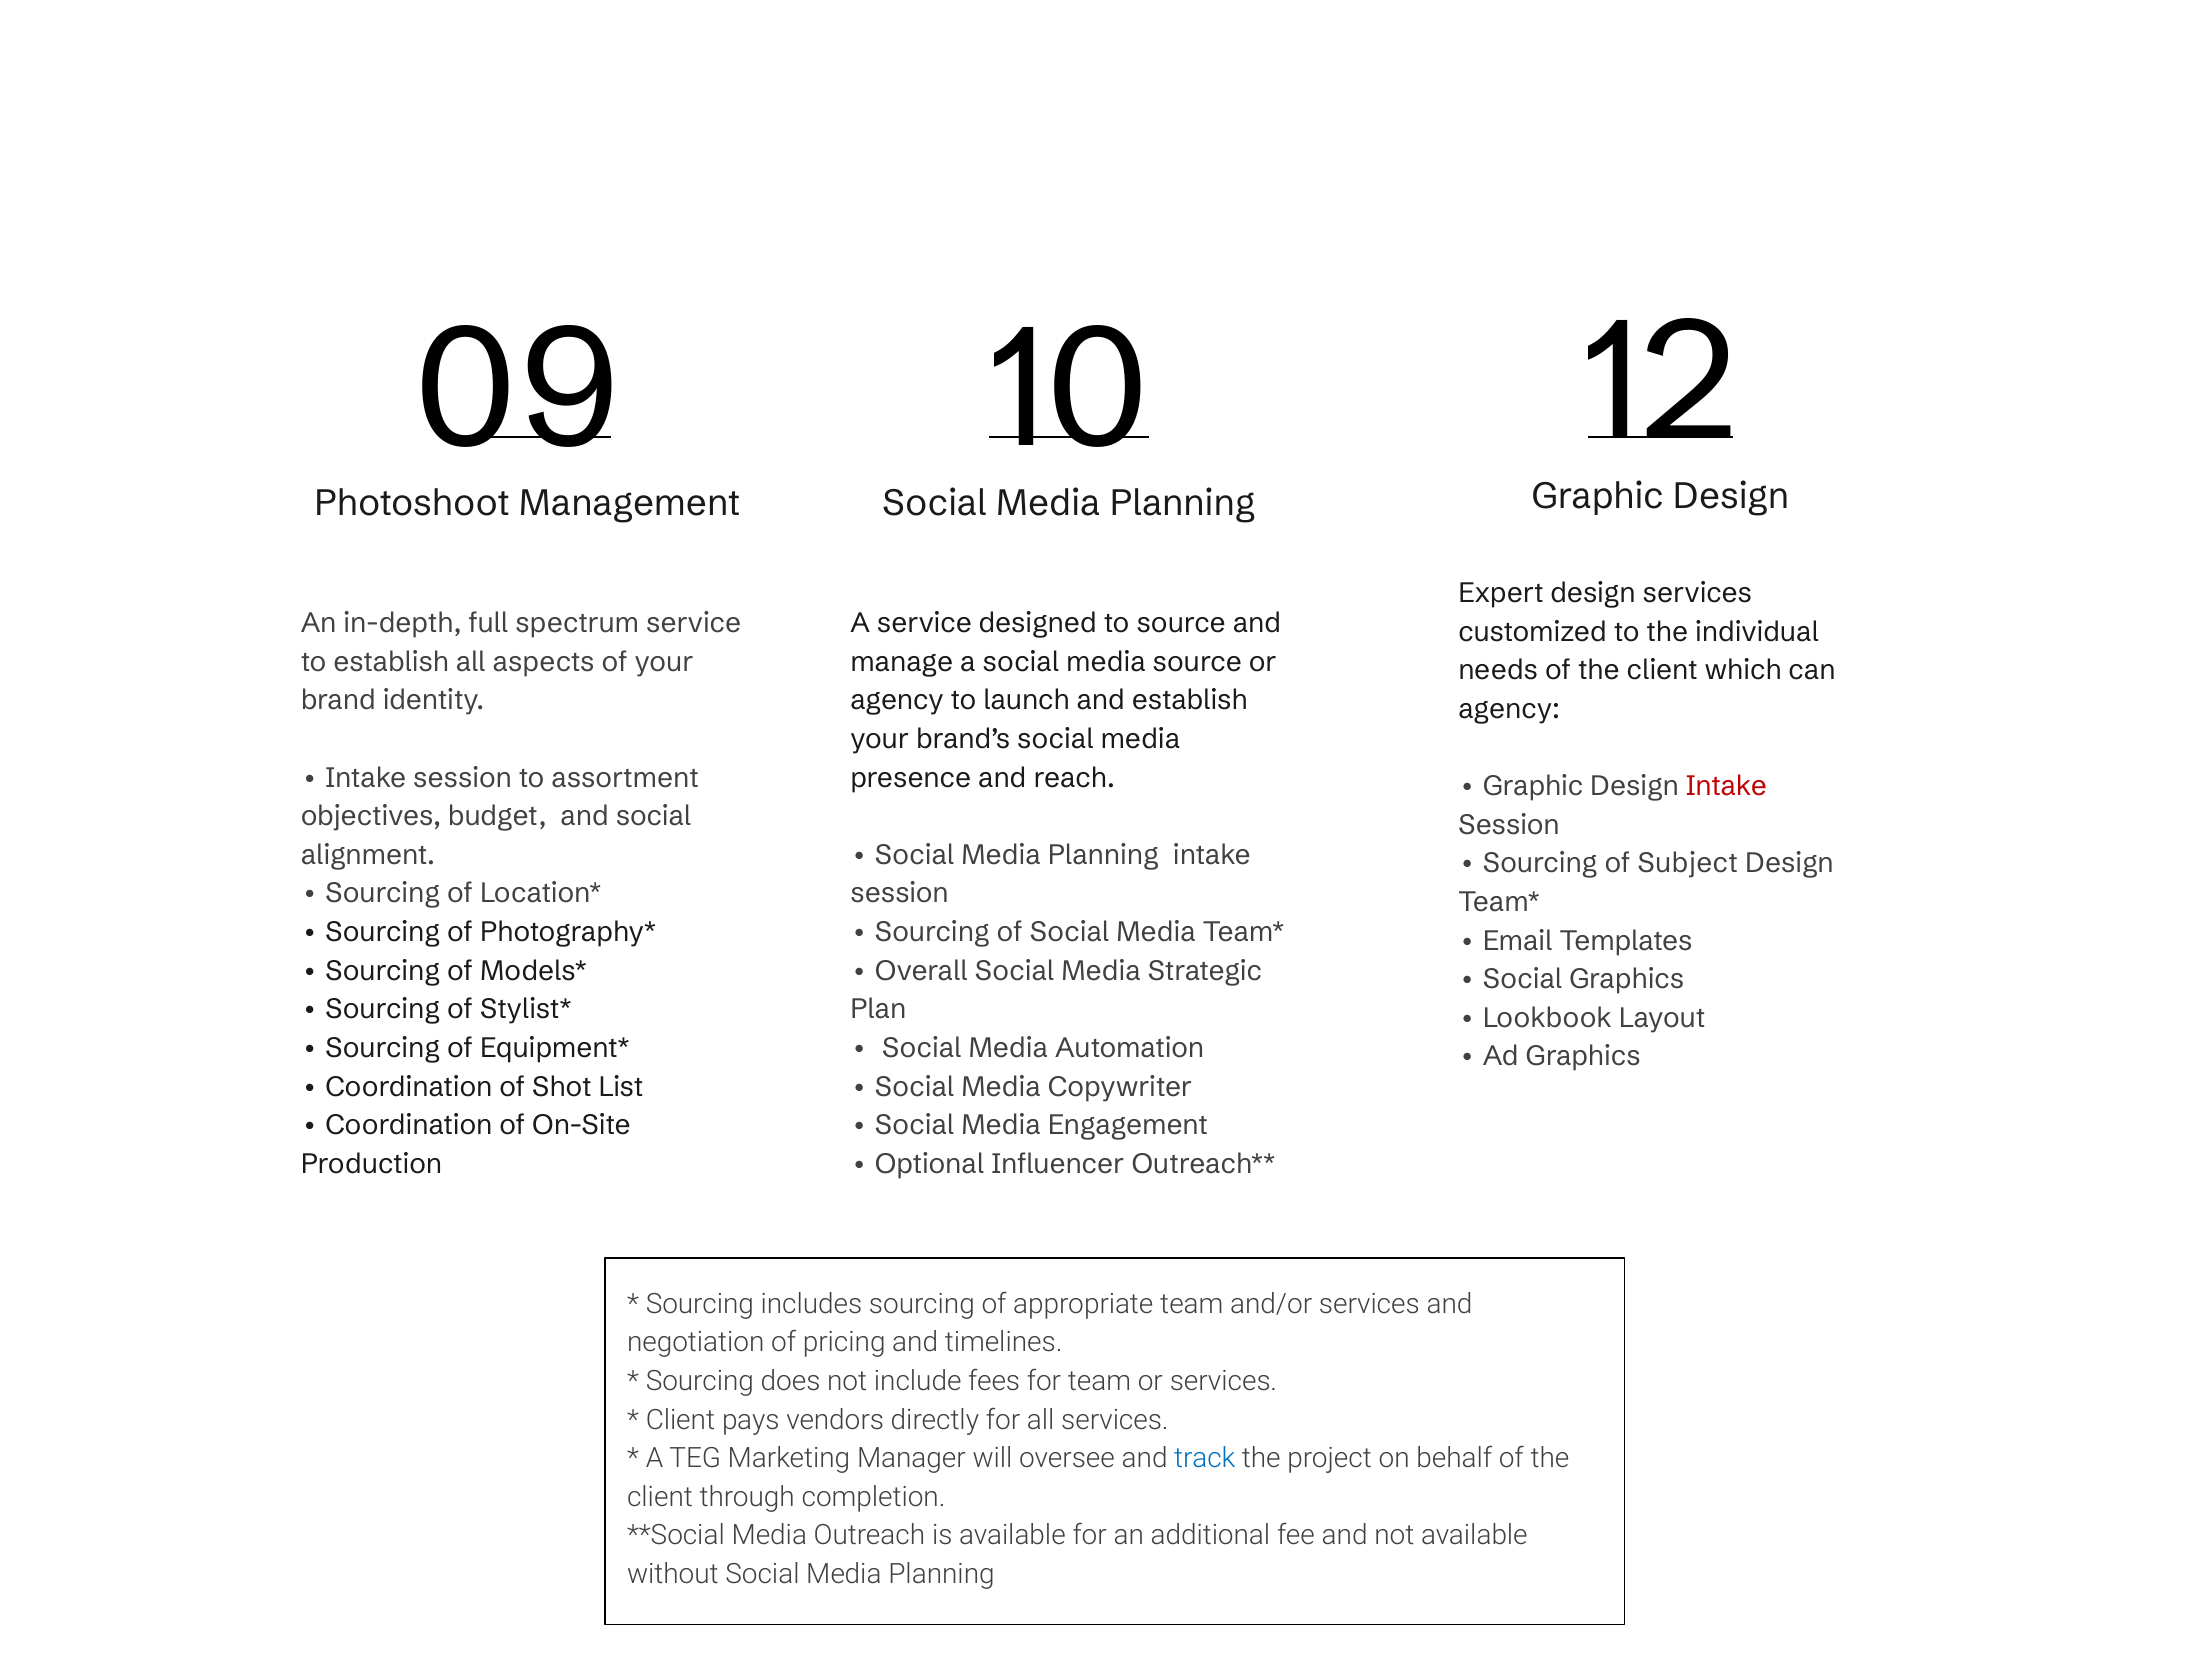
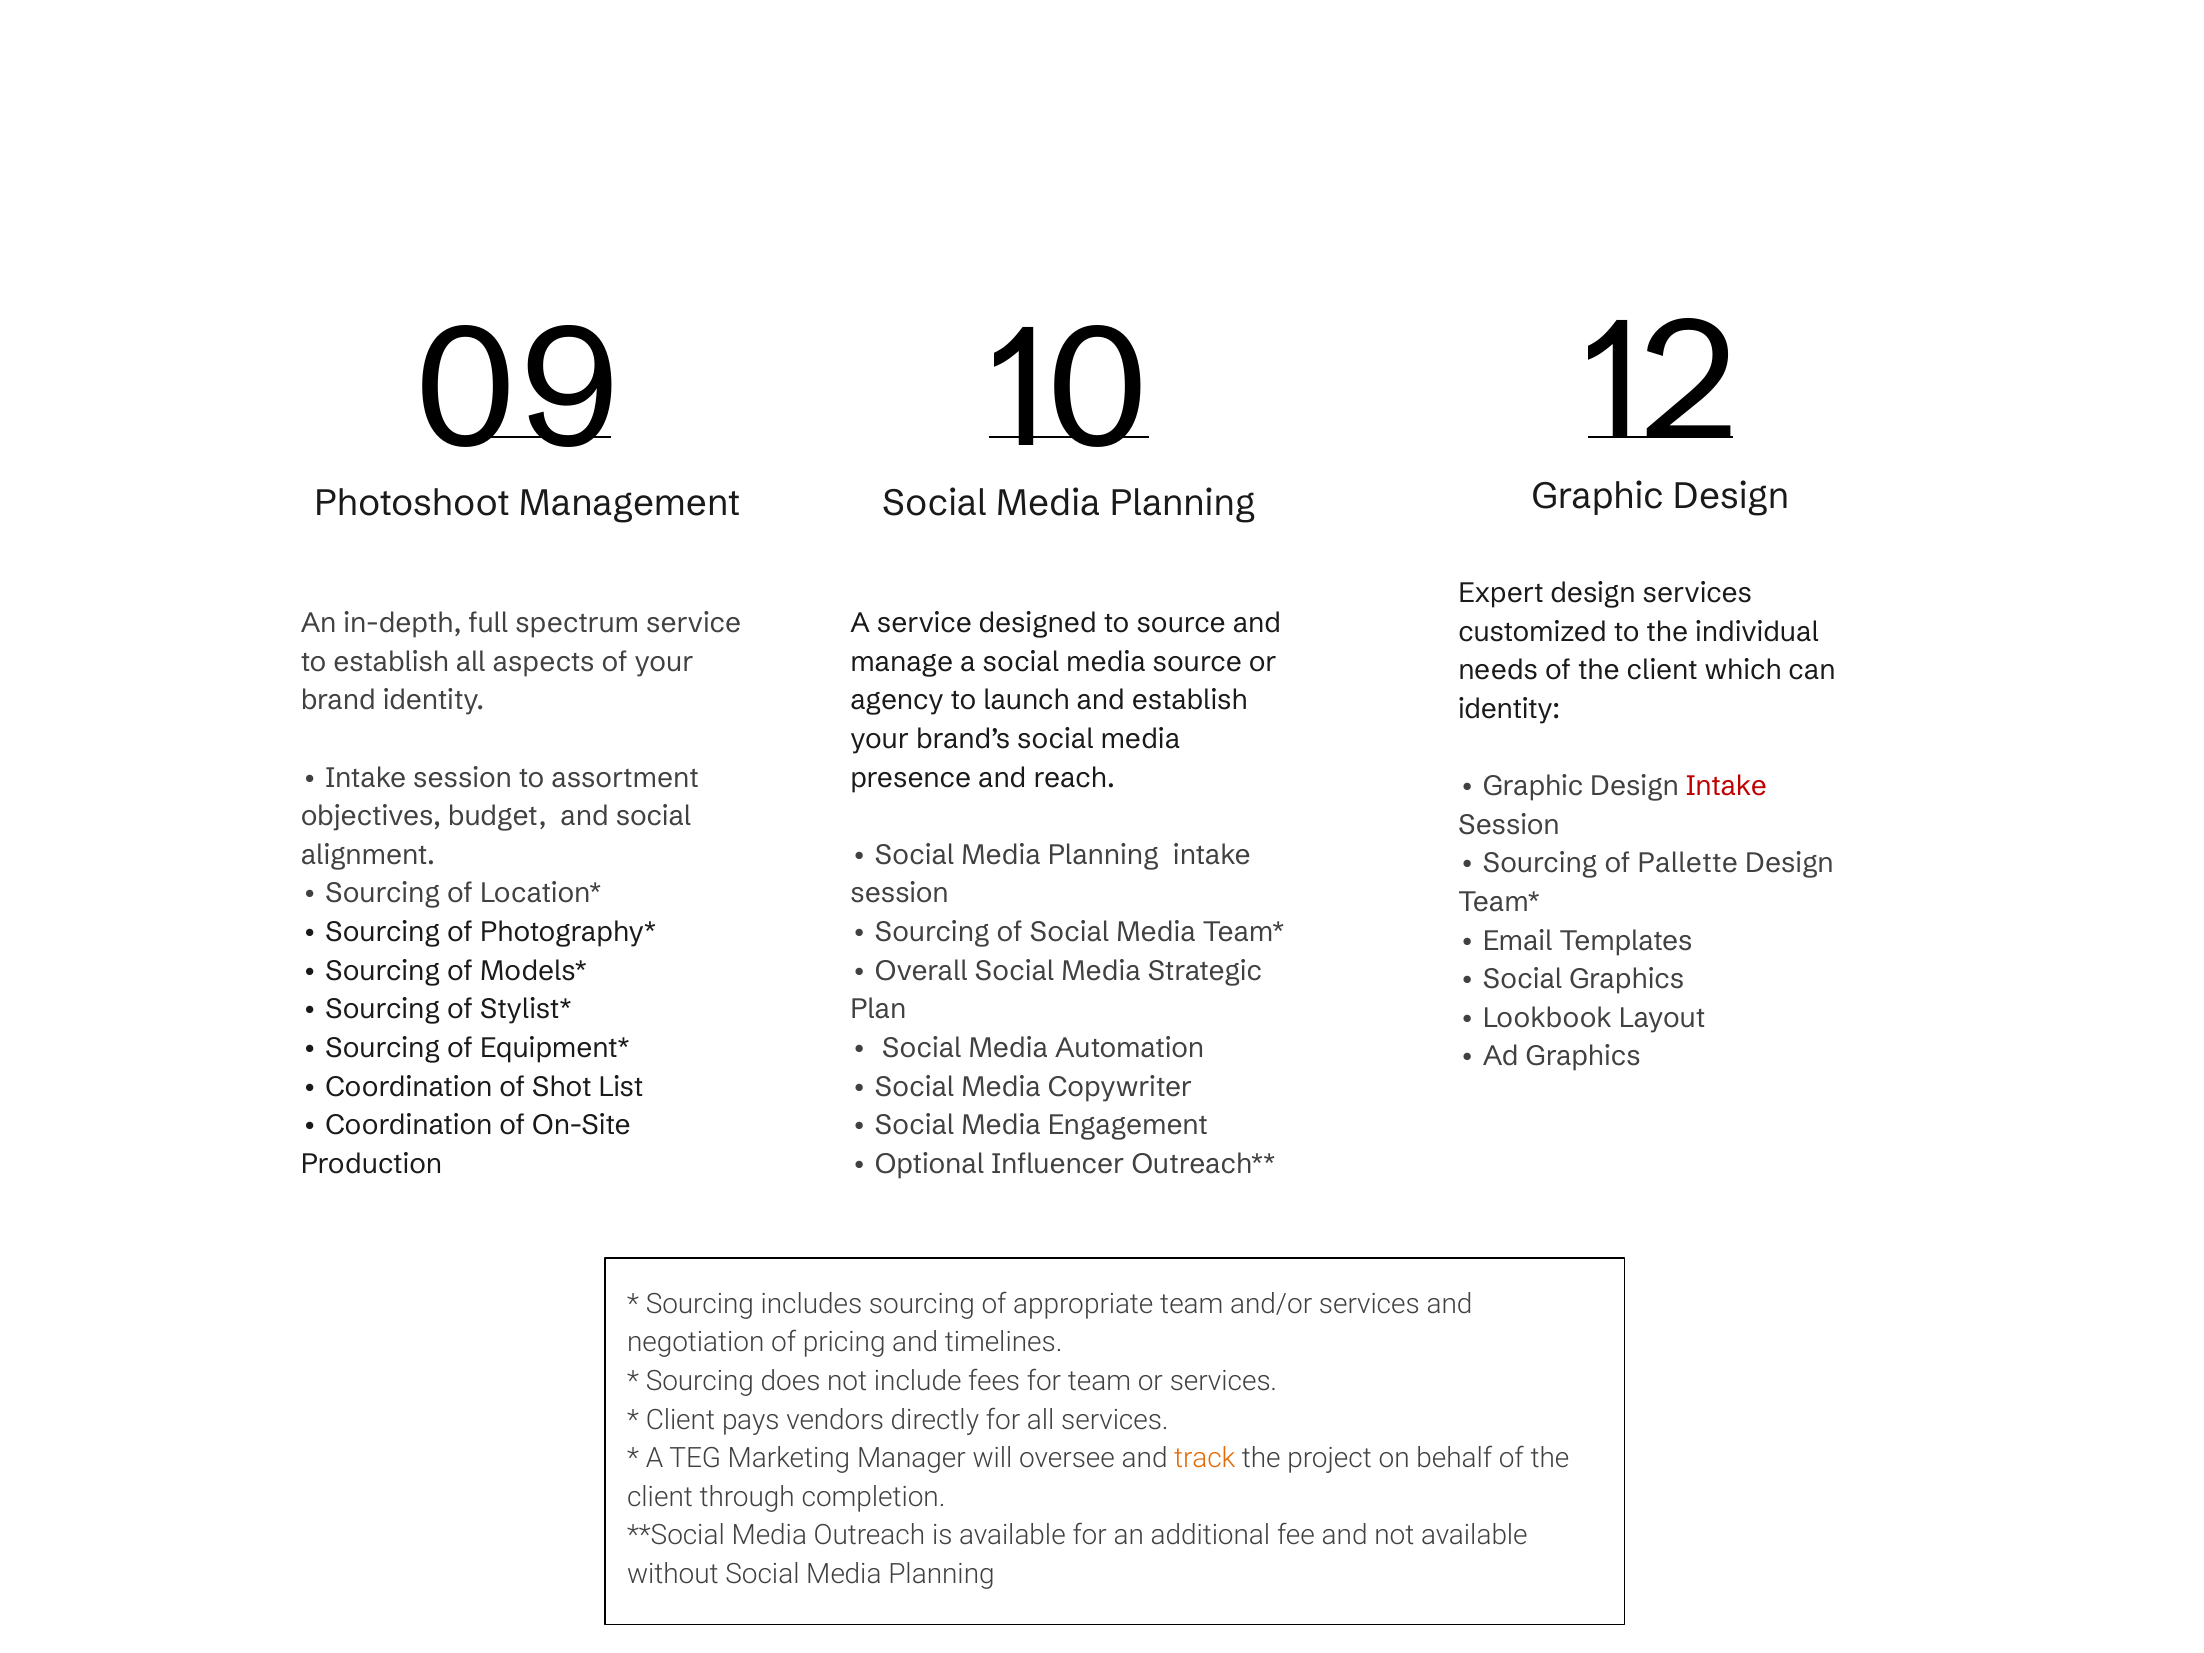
agency: agency -> identity (1509, 709)
Subject: Subject -> Pallette (1688, 864)
track colour: blue -> orange (1205, 1458)
